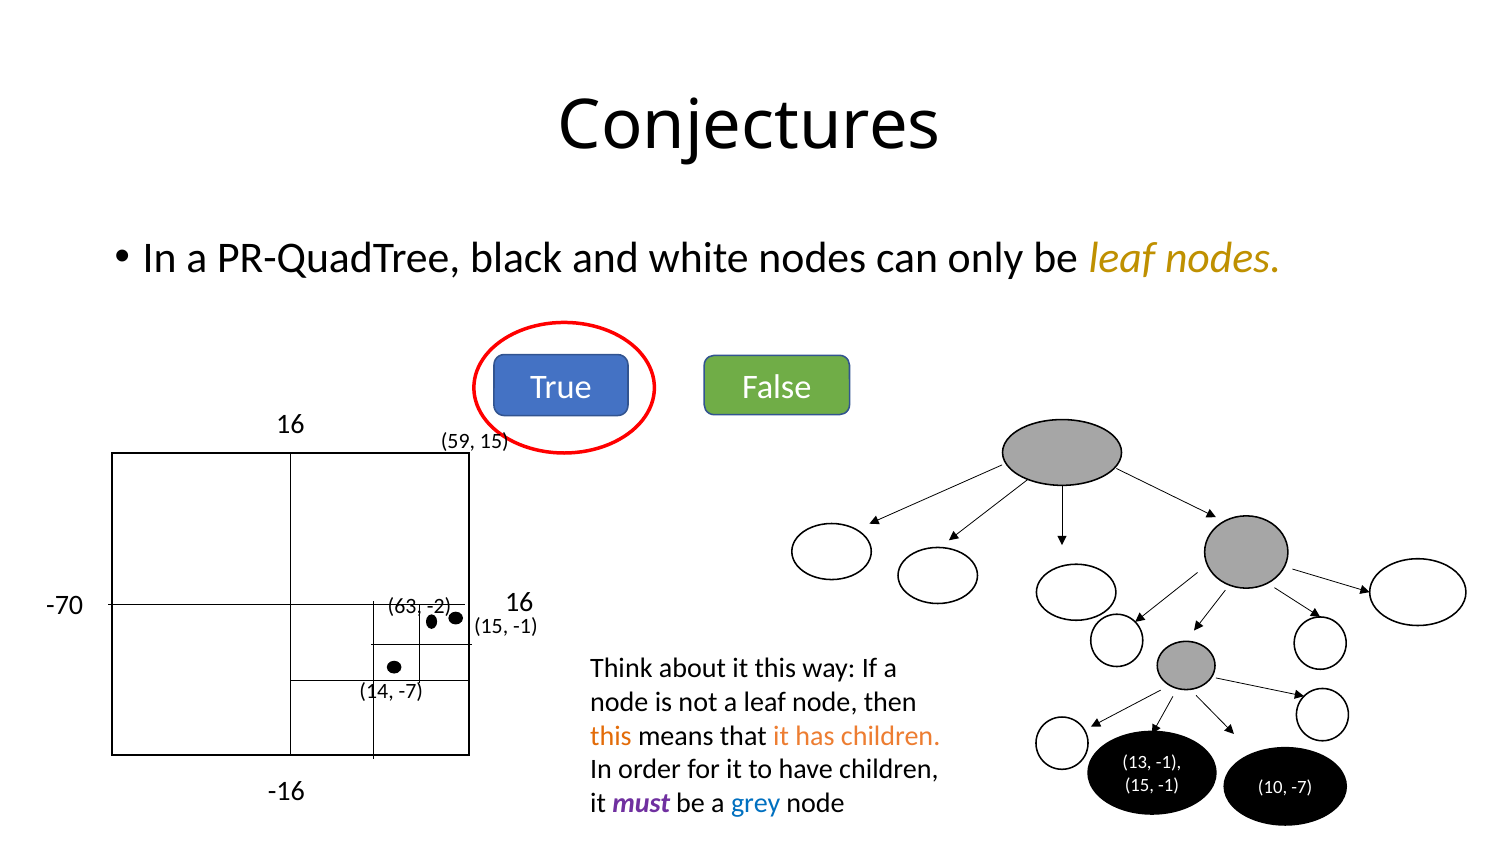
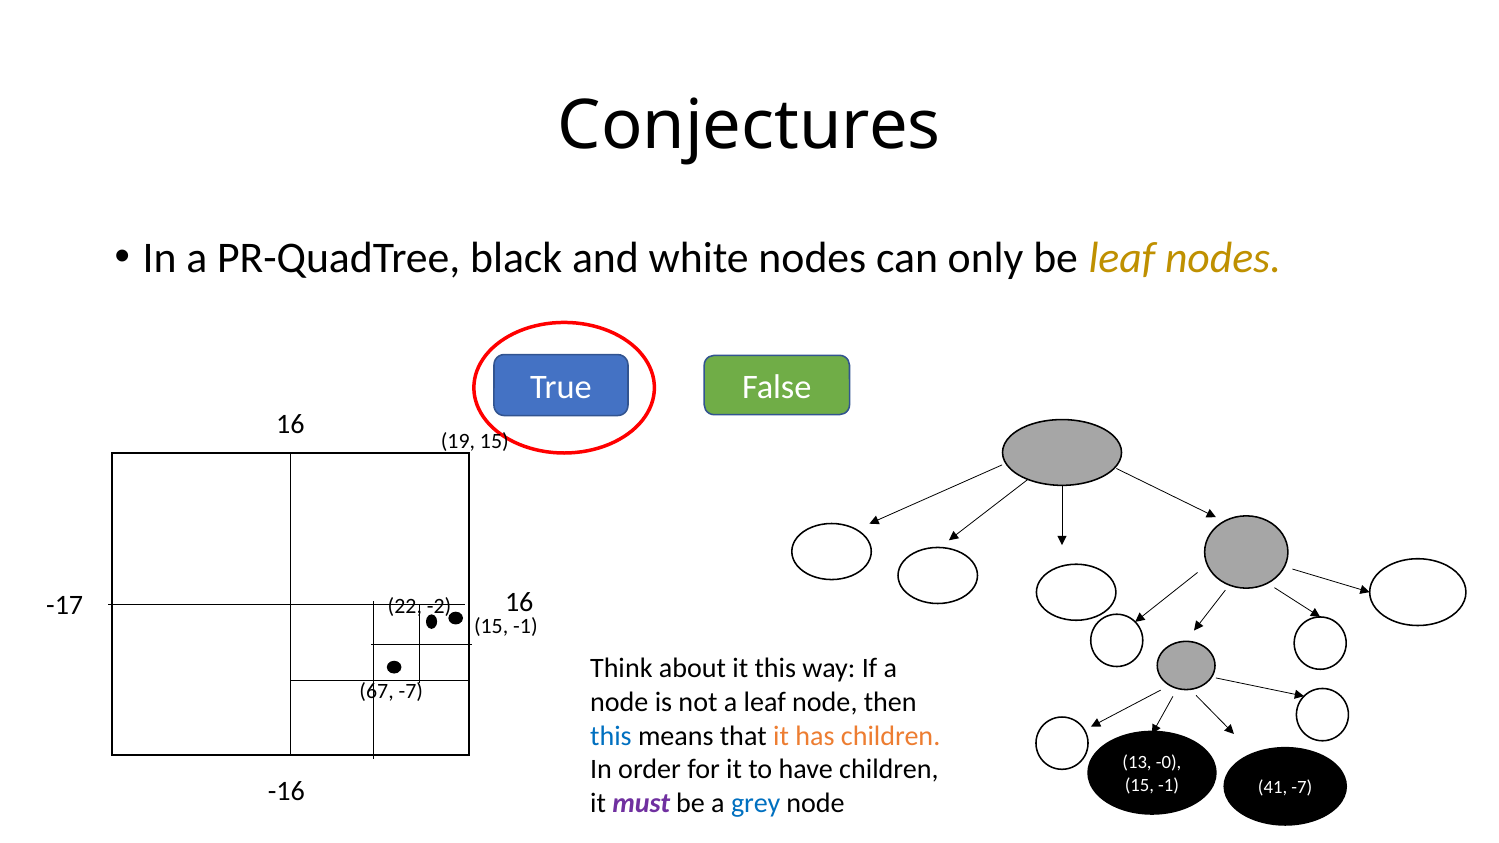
59: 59 -> 19 (458, 441)
-70: -70 -> -17 (65, 605)
63: 63 -> 22 (405, 606)
14: 14 -> 67 (377, 692)
this colour: orange -> blue (611, 736)
13 -1: -1 -> -0 (1169, 763)
10: 10 -> 41 (1273, 788)
